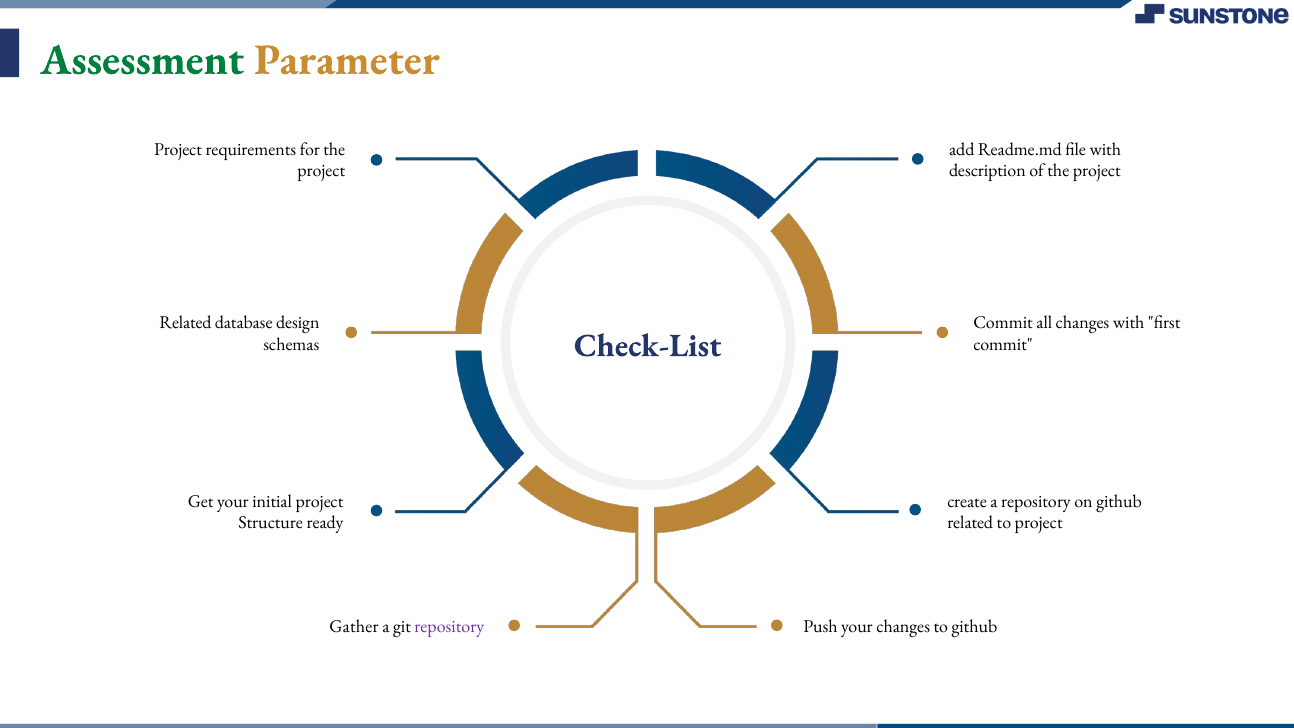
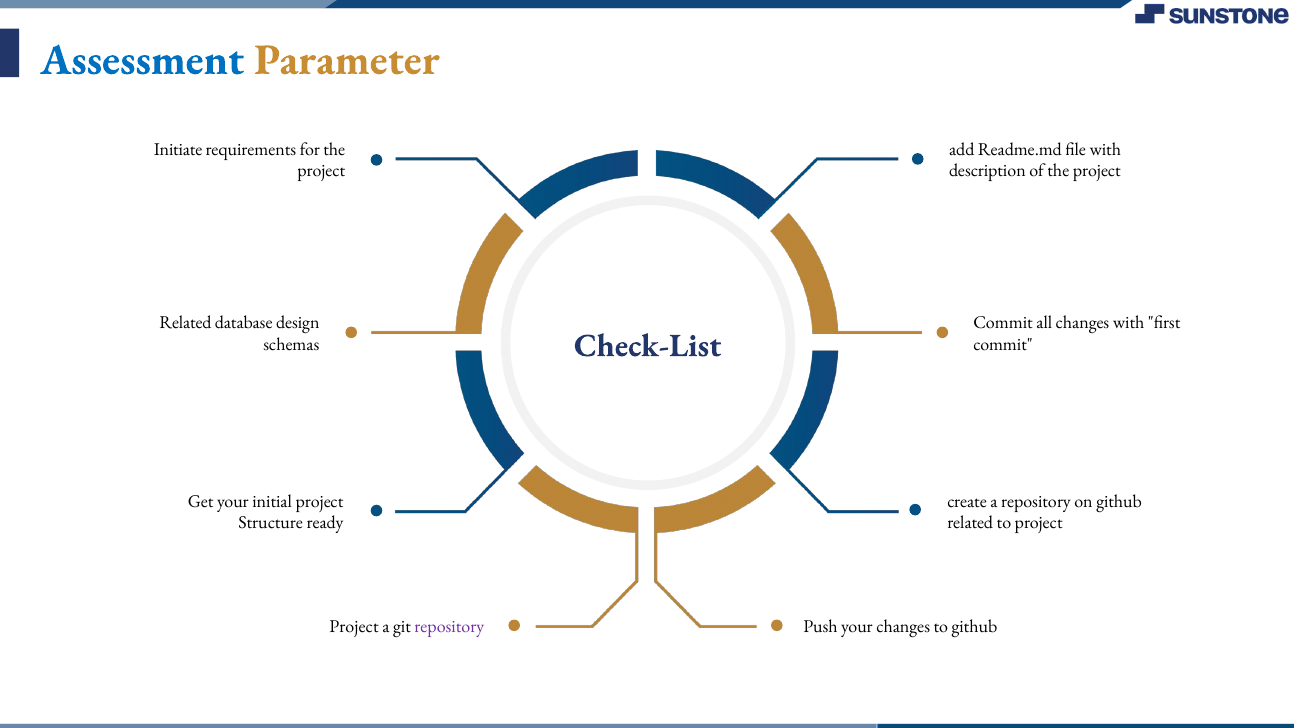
Assessment colour: green -> blue (142, 60)
Project: Project -> Initiate (178, 149)
Gather: Gather -> Project (354, 626)
